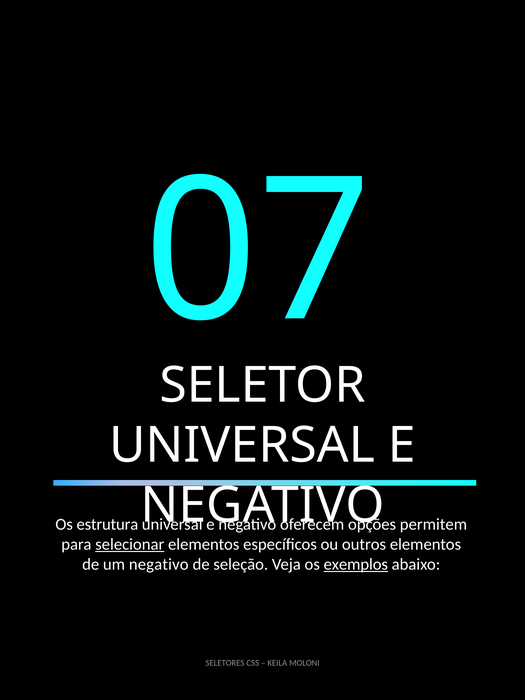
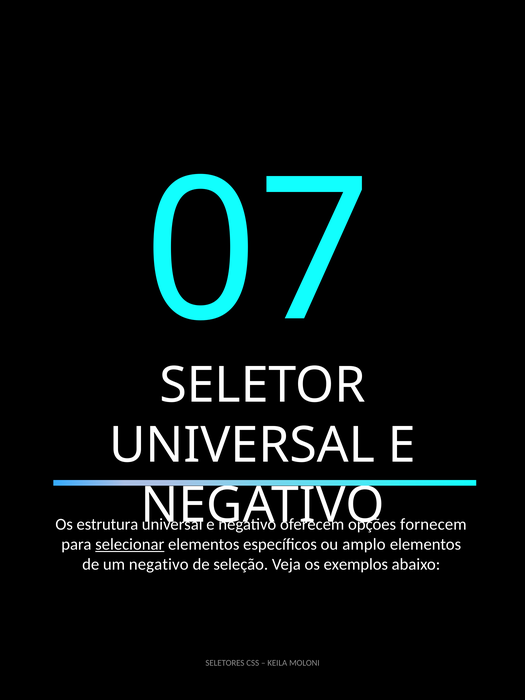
permitem: permitem -> fornecem (433, 524)
outros: outros -> amplo (364, 544)
exemplos underline: present -> none (356, 564)
